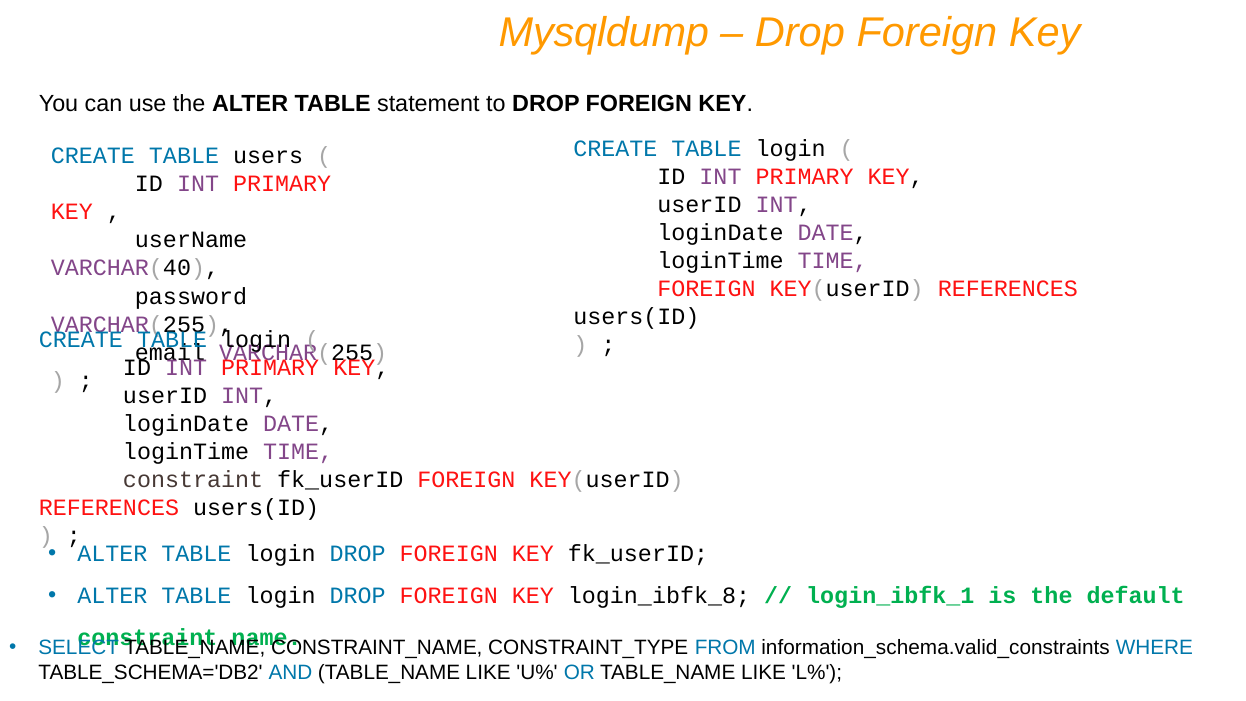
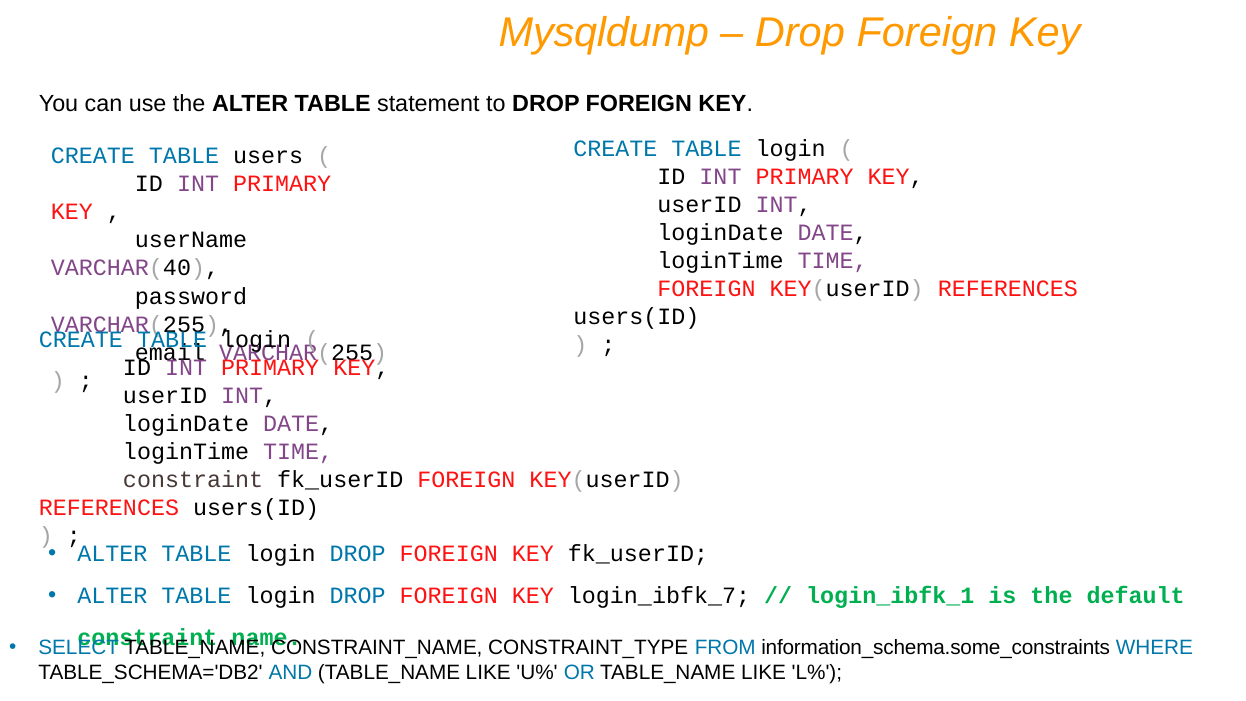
login_ibfk_8: login_ibfk_8 -> login_ibfk_7 (659, 596)
information_schema.valid_constraints: information_schema.valid_constraints -> information_schema.some_constraints (936, 648)
